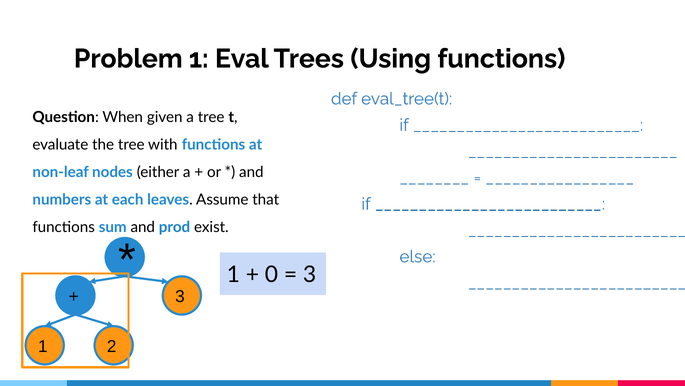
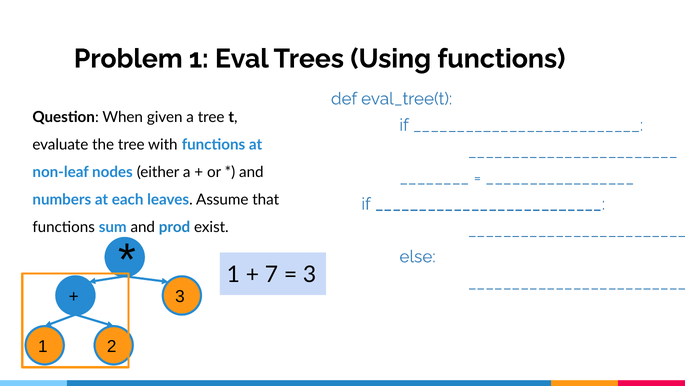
0: 0 -> 7 (271, 274)
